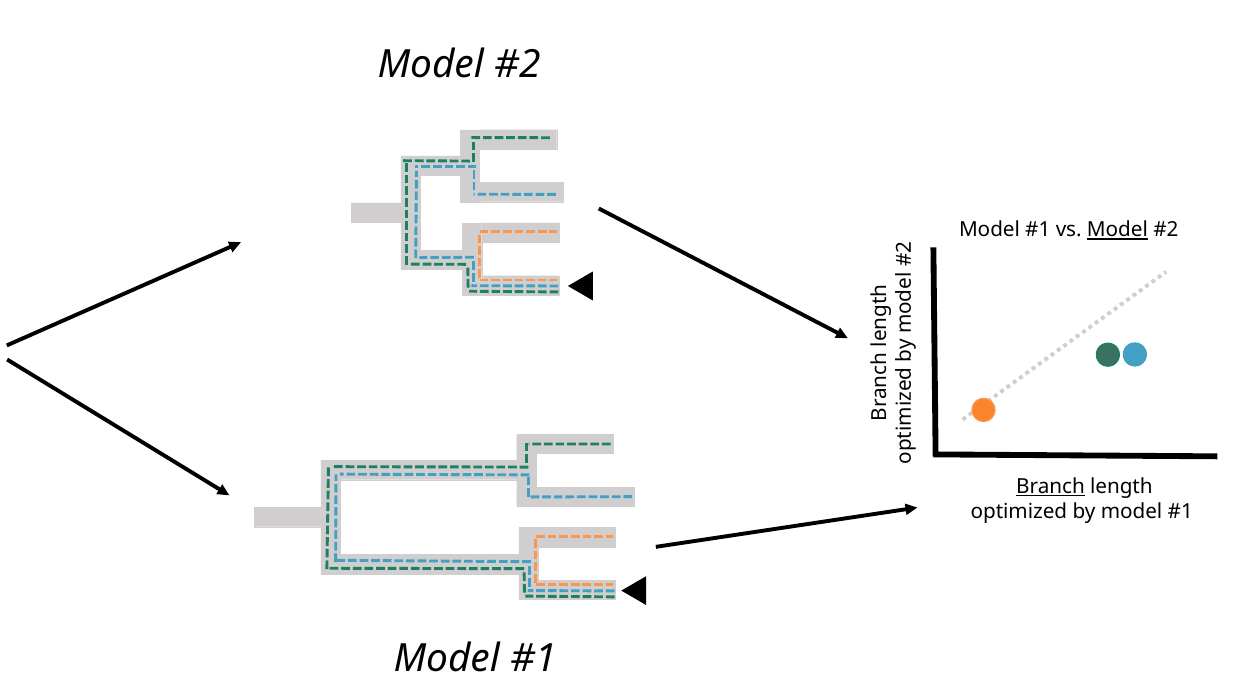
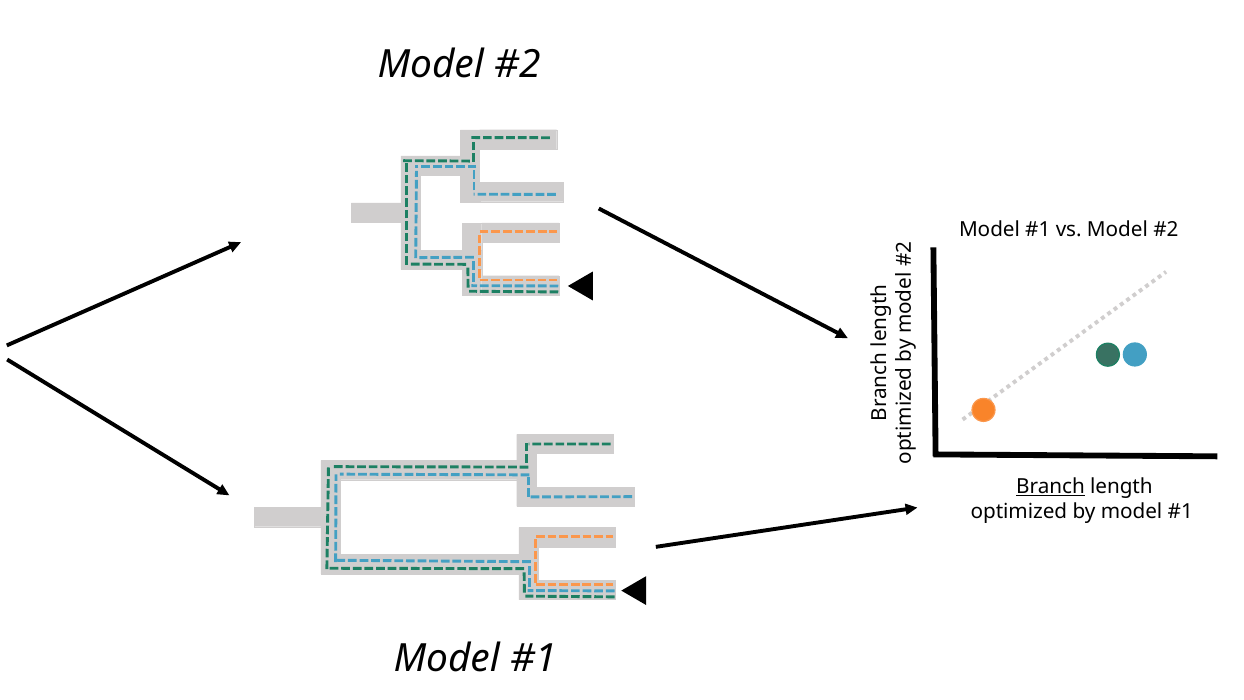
Model underline: present -> none (1117, 230)
